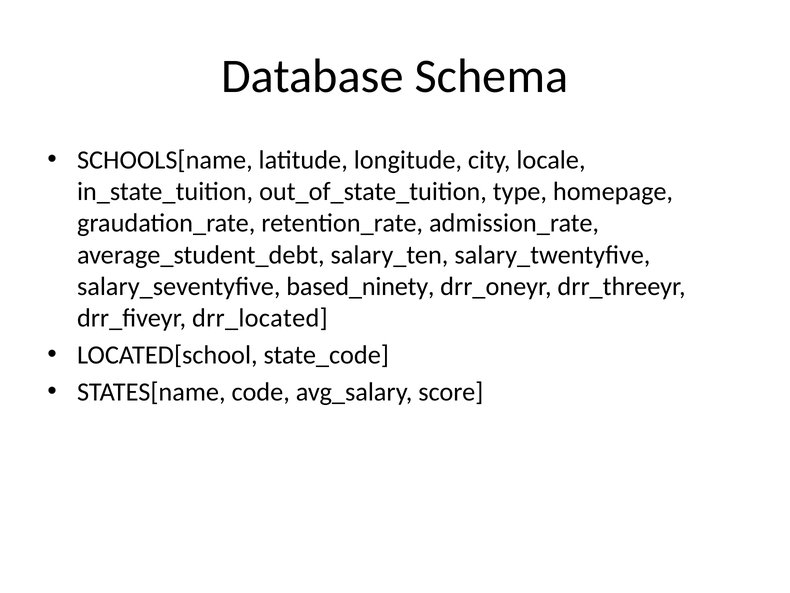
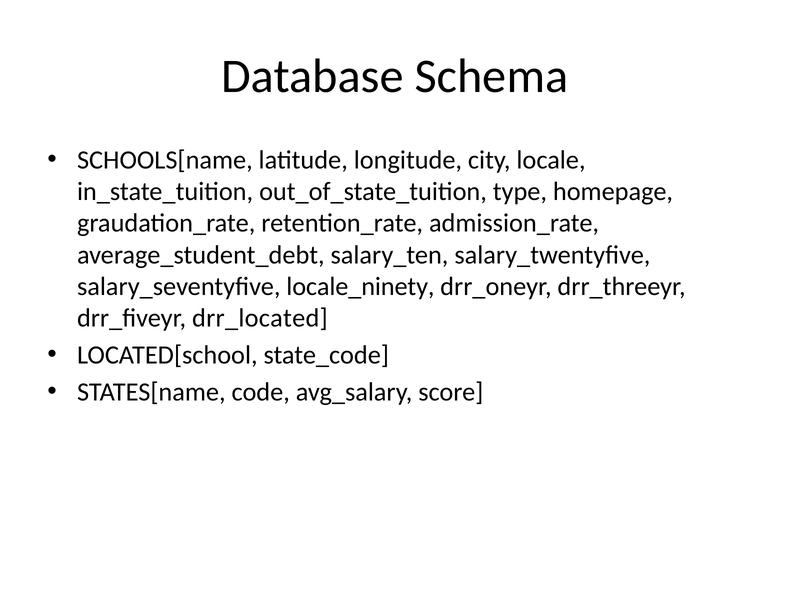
based_ninety: based_ninety -> locale_ninety (360, 286)
